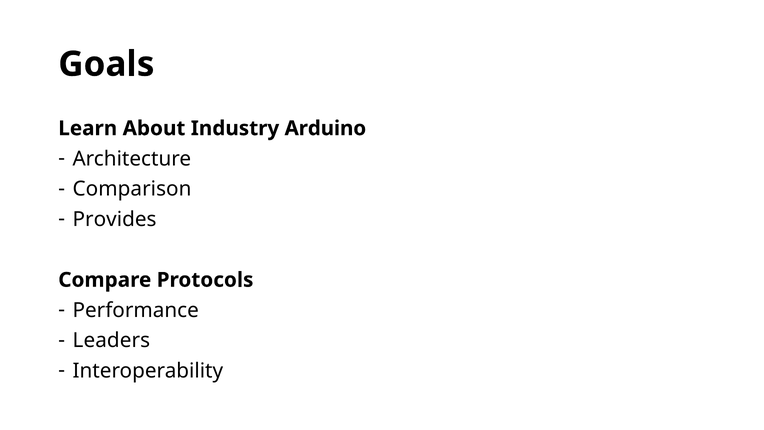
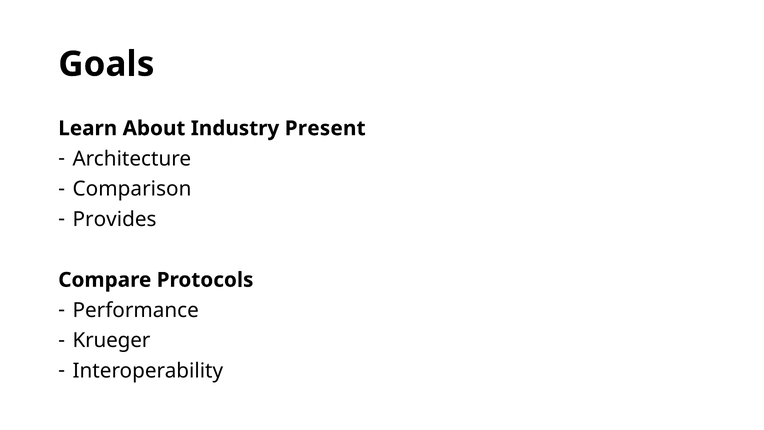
Arduino: Arduino -> Present (325, 128)
Leaders: Leaders -> Krueger (111, 340)
